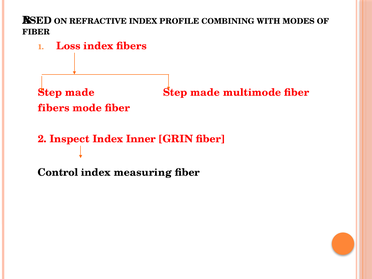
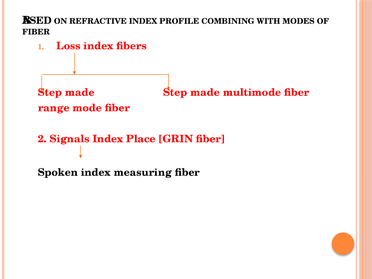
fibers: fibers -> range (54, 108)
Inspect: Inspect -> Signals (70, 139)
Inner: Inner -> Place (141, 139)
Control: Control -> Spoken (58, 173)
